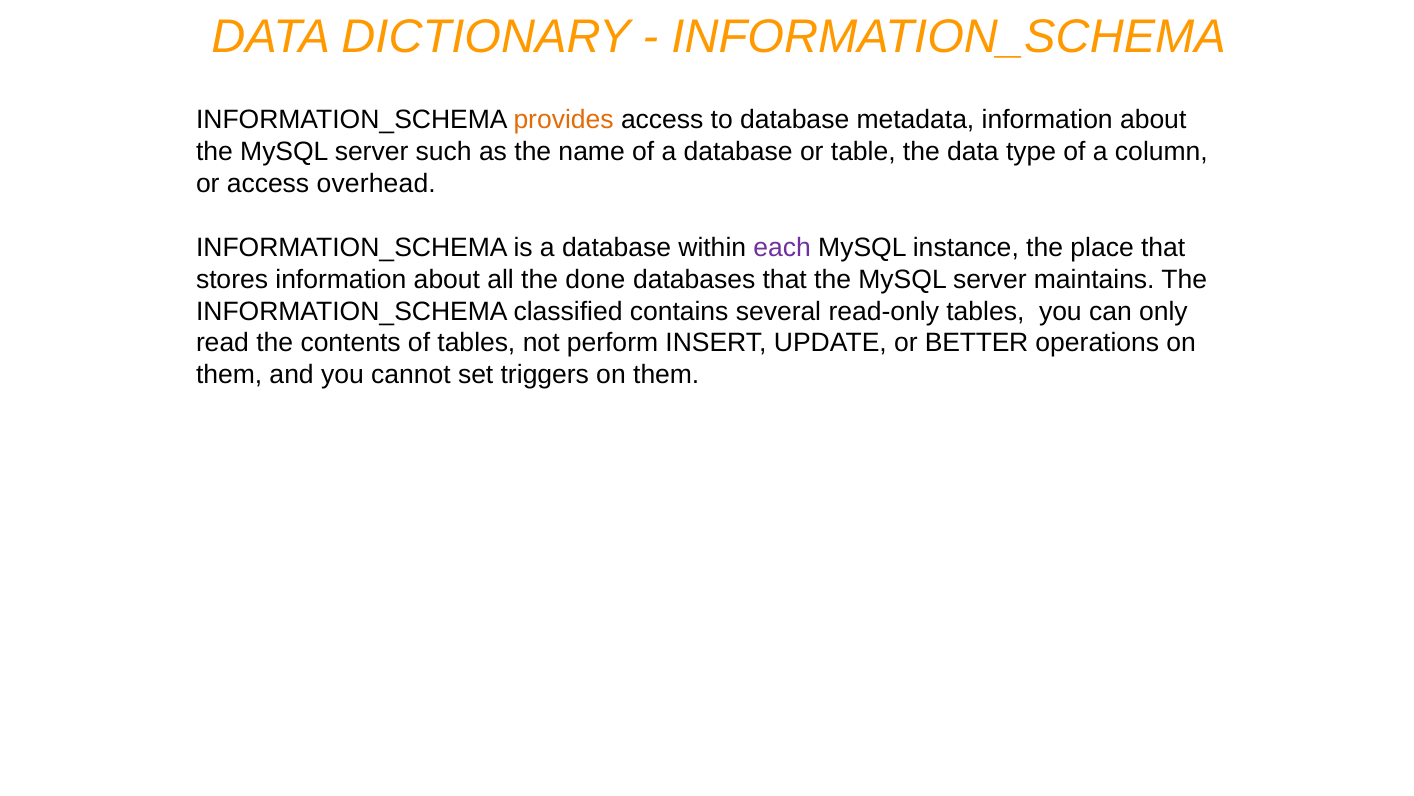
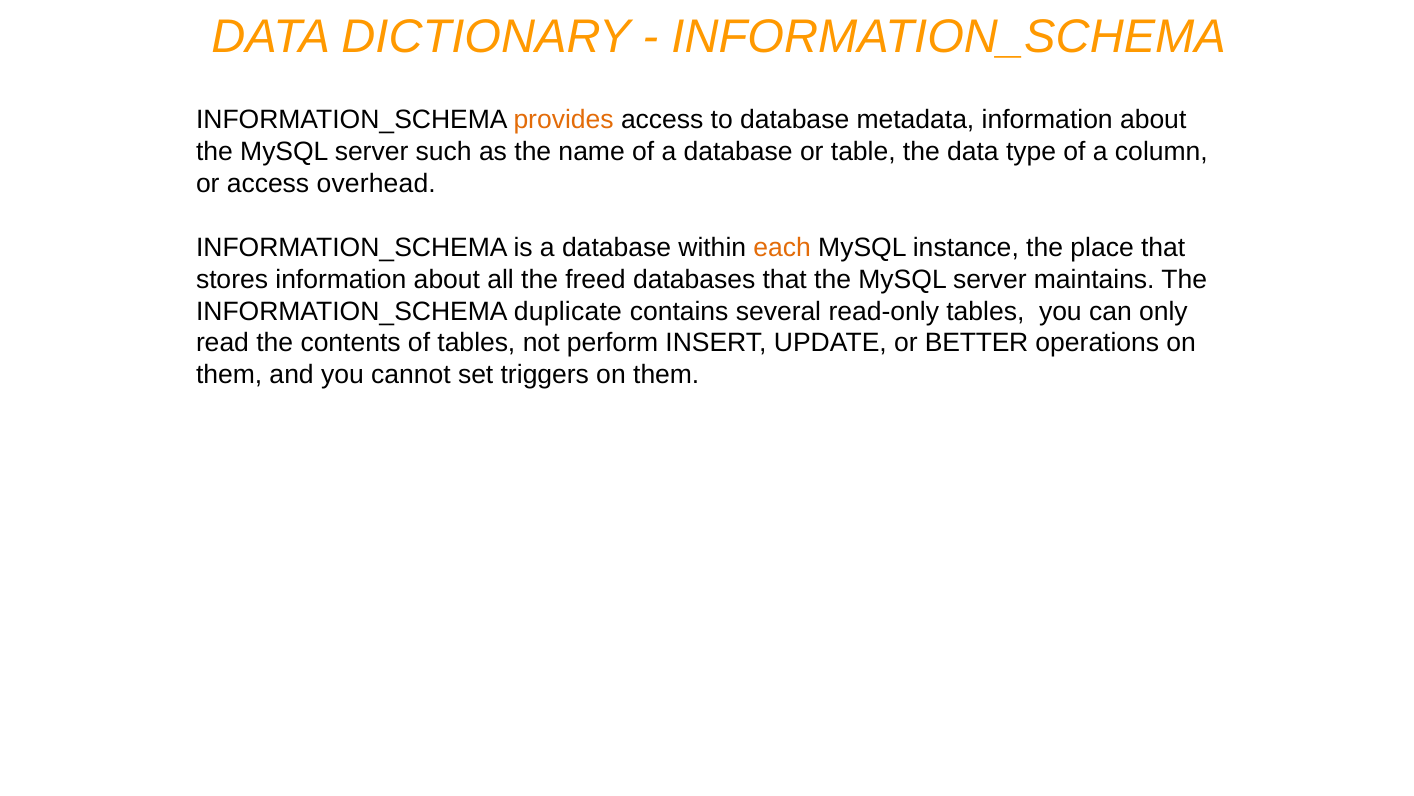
each colour: purple -> orange (782, 247)
done: done -> freed (596, 279)
classified: classified -> duplicate (568, 311)
